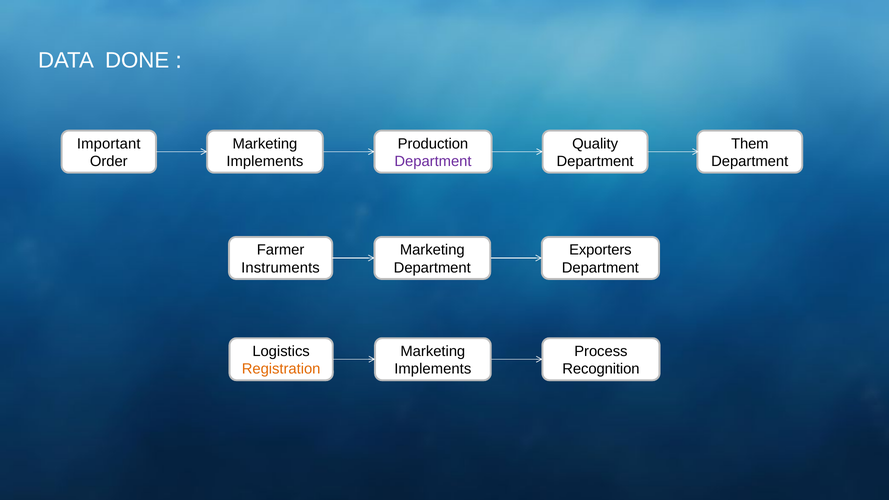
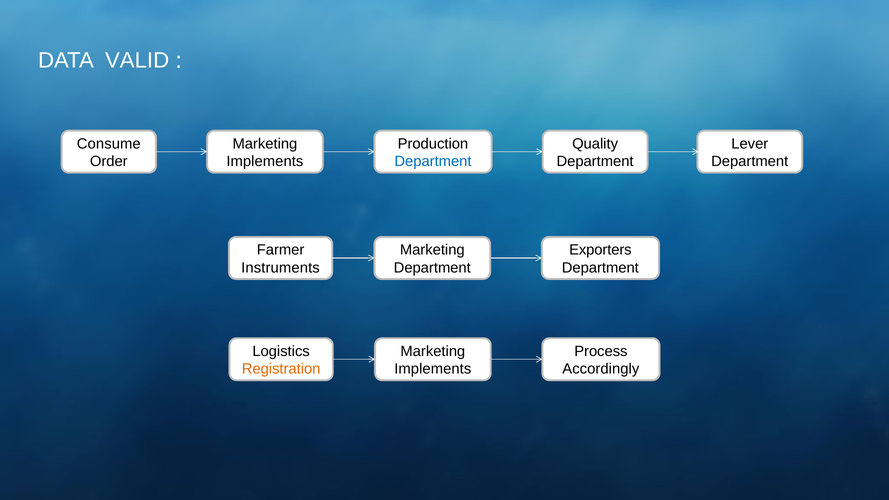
DONE: DONE -> VALID (137, 60)
Important: Important -> Consume (109, 144)
Them: Them -> Lever (750, 144)
Department colour: purple -> blue (433, 162)
Recognition: Recognition -> Accordingly (601, 369)
